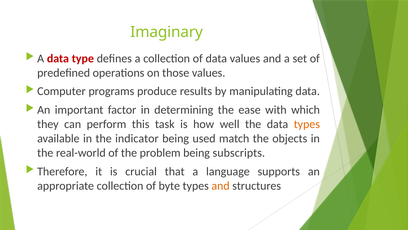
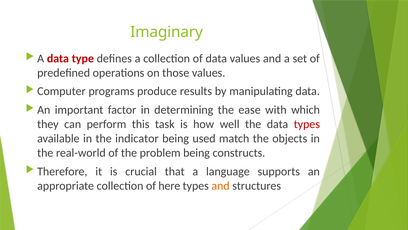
types colour: orange -> red (307, 124)
subscripts: subscripts -> constructs (239, 153)
byte: byte -> here (169, 185)
